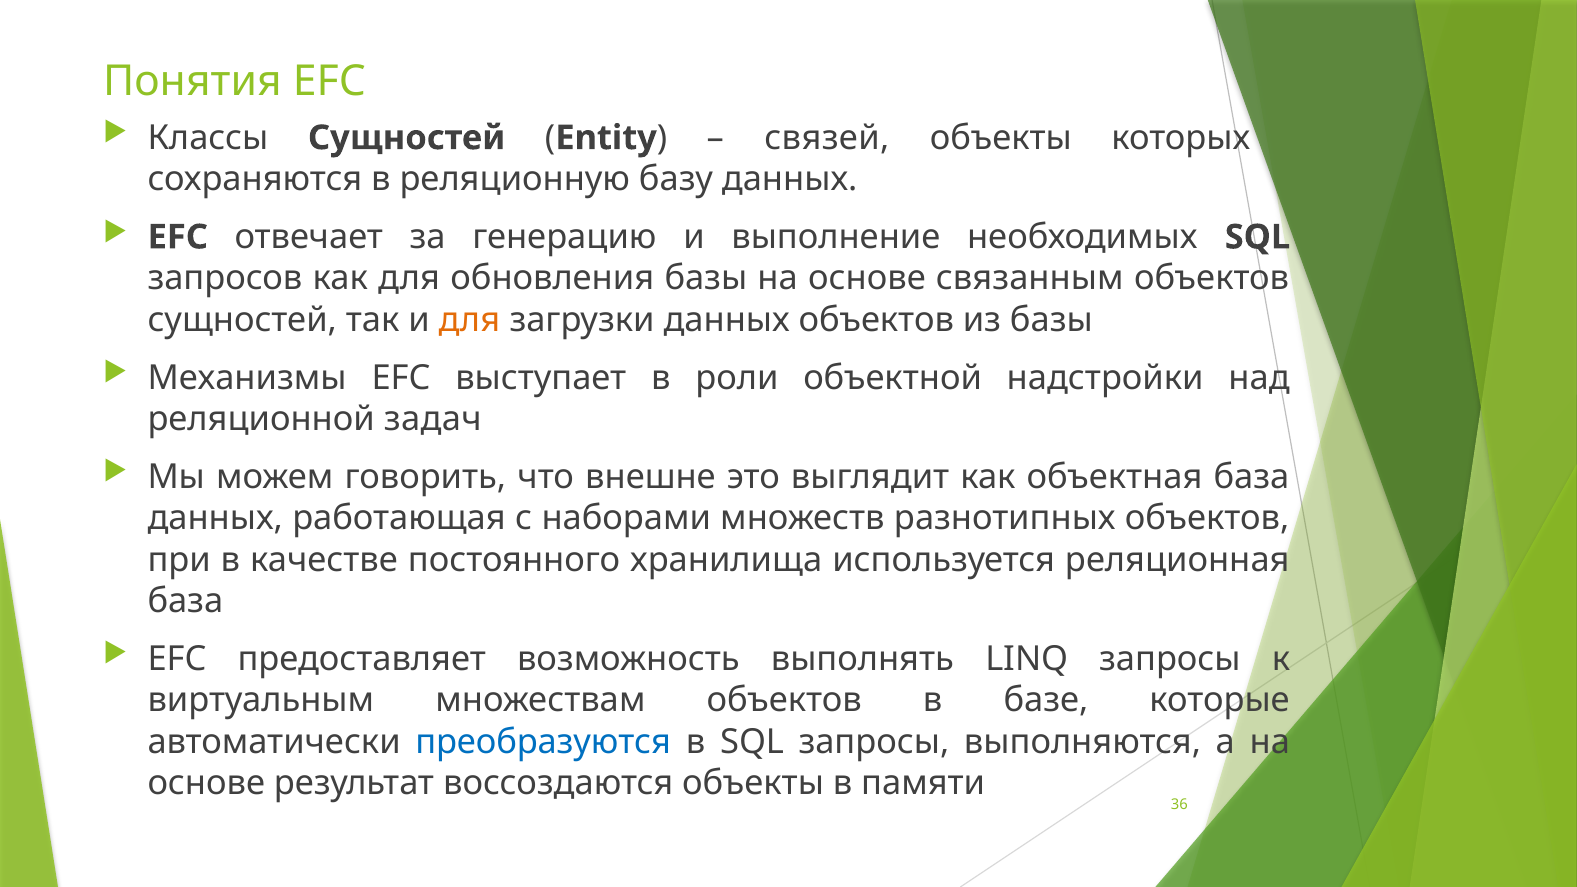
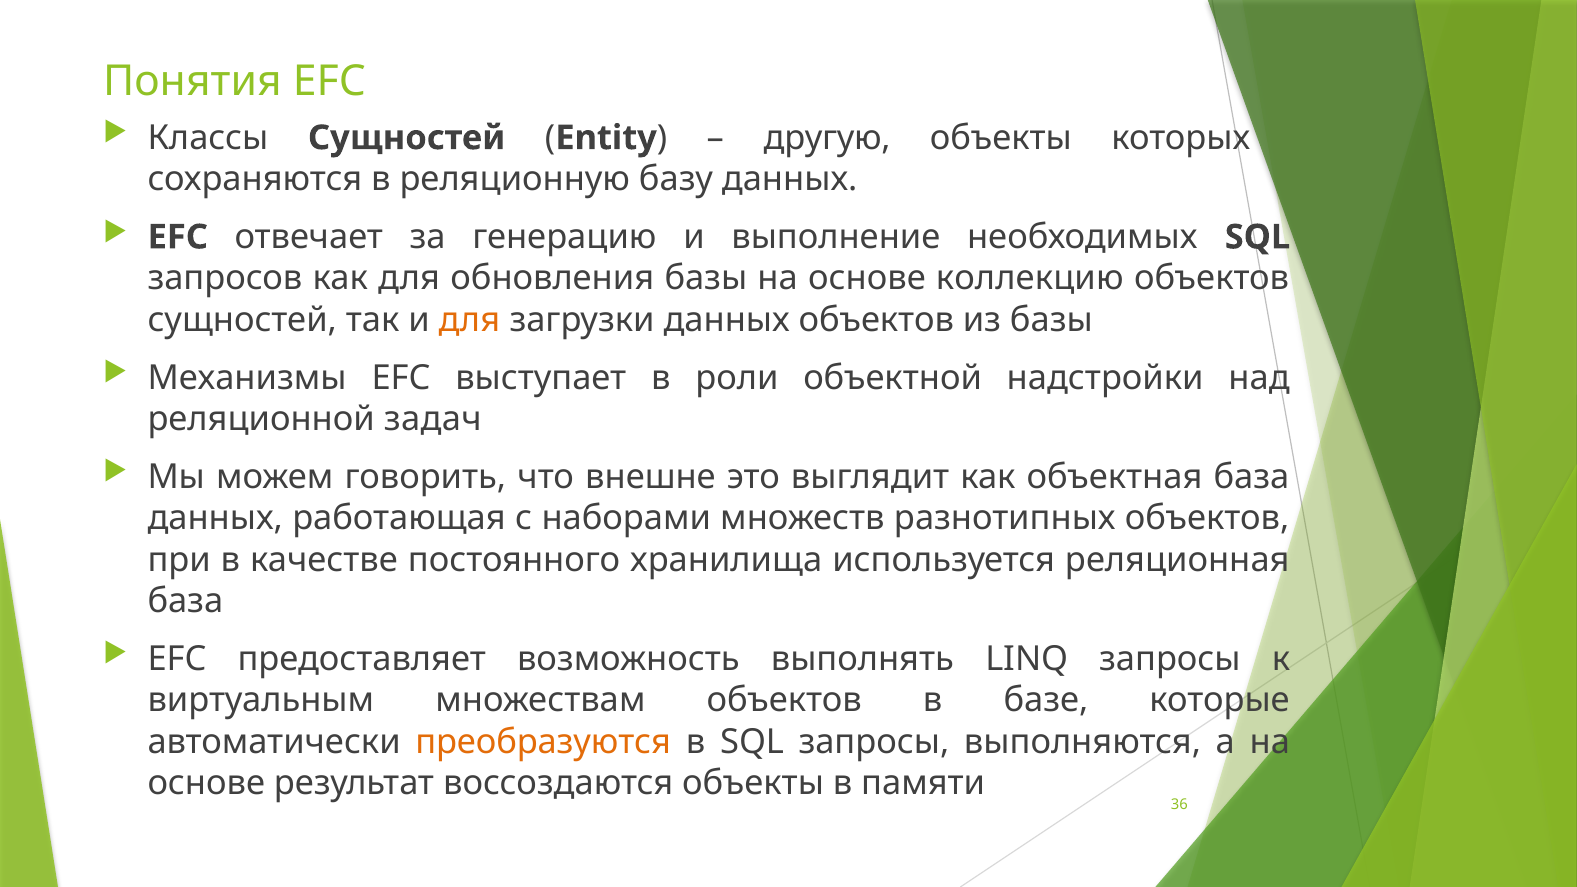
связей: связей -> другую (827, 138)
связанным: связанным -> коллекцию (1030, 278)
преобразуются colour: blue -> orange (543, 742)
